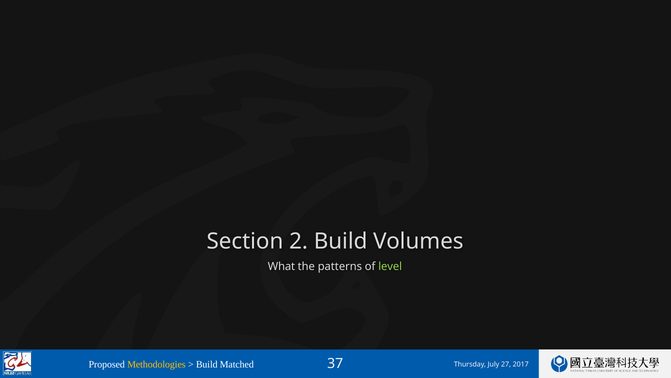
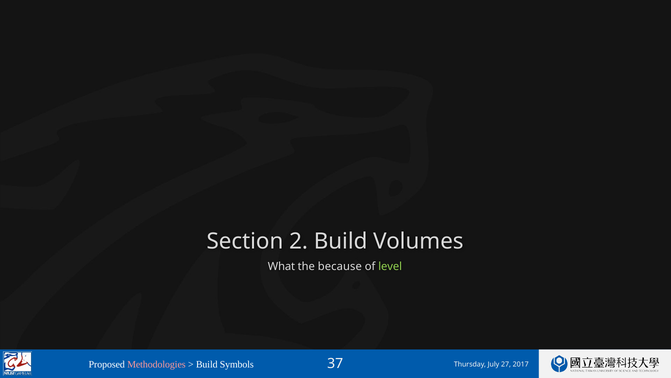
patterns: patterns -> because (340, 266)
Methodologies colour: yellow -> pink (156, 364)
Matched: Matched -> Symbols (237, 364)
